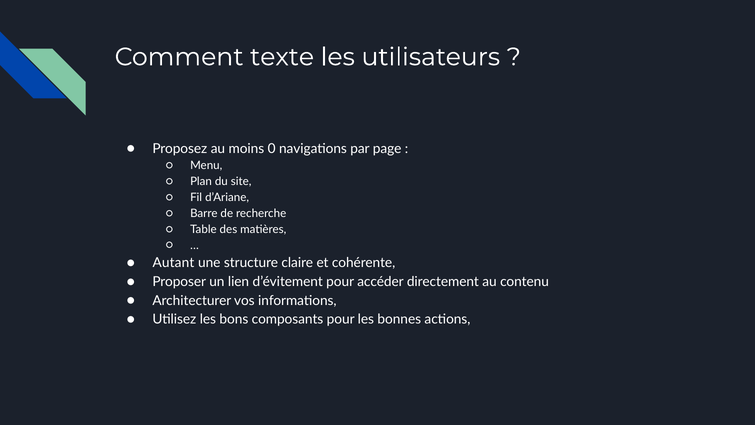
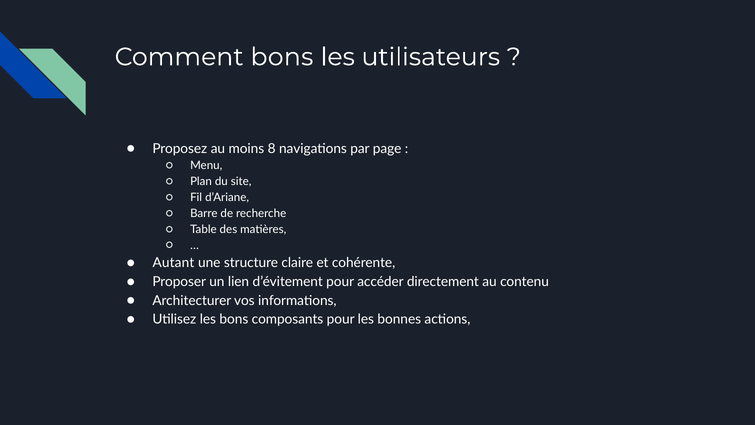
Comment texte: texte -> bons (282, 57)
0: 0 -> 8 (272, 149)
